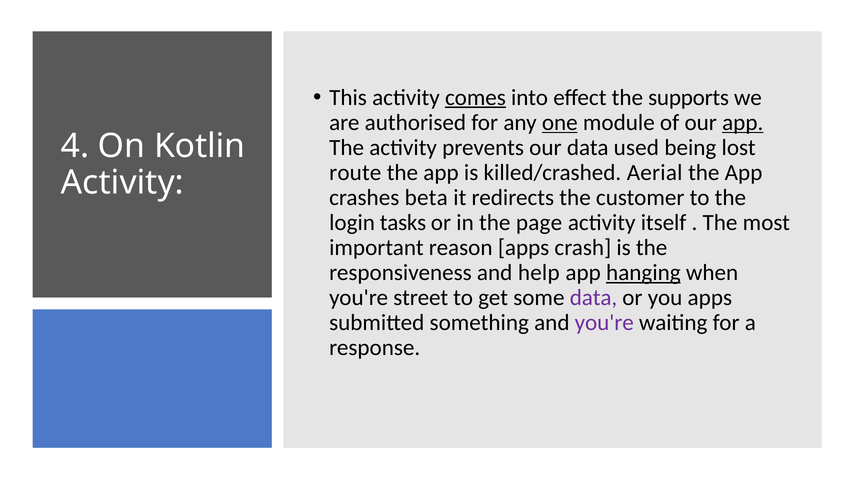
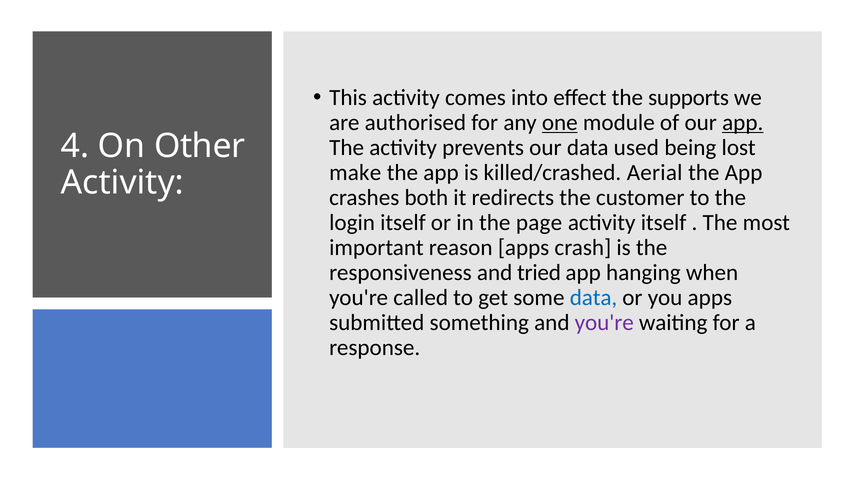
comes underline: present -> none (475, 98)
Kotlin: Kotlin -> Other (200, 146)
route: route -> make (355, 173)
beta: beta -> both (426, 198)
login tasks: tasks -> itself (403, 223)
help: help -> tried (539, 273)
hanging underline: present -> none (643, 273)
street: street -> called (421, 298)
data colour: purple -> blue (593, 298)
